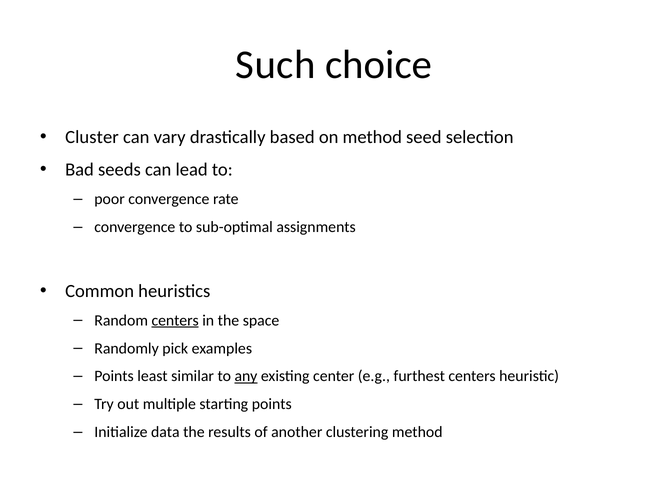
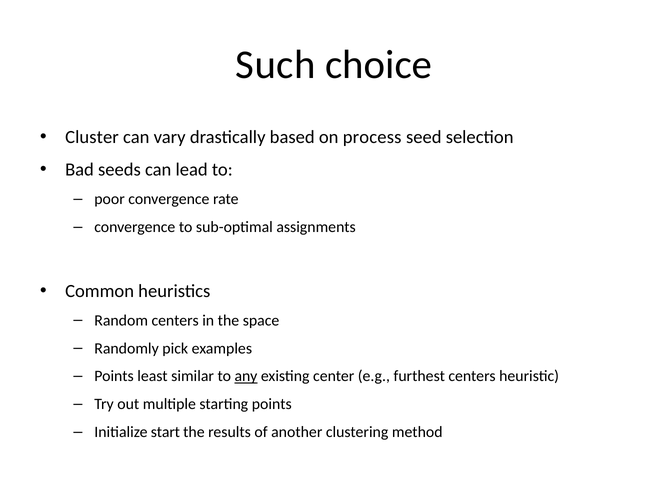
on method: method -> process (372, 137)
centers underline: present -> none (175, 320)
data: data -> start (165, 432)
